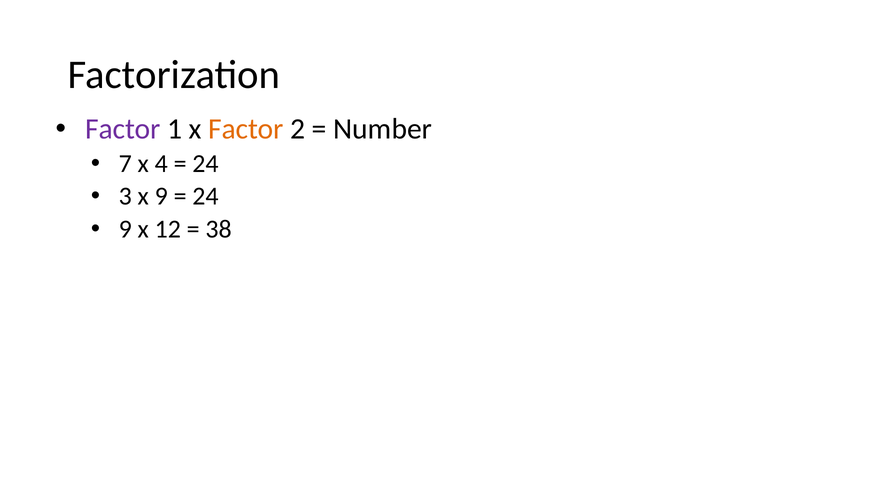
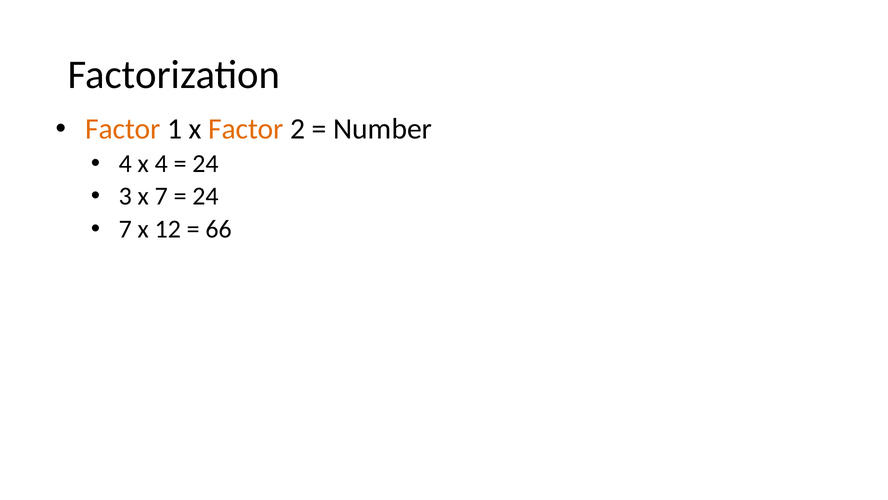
Factor colour: purple -> orange (123, 129)
7: 7 -> 4 (125, 164)
x 9: 9 -> 7 (161, 196)
9: 9 -> 7 (125, 229)
38: 38 -> 66 (219, 229)
